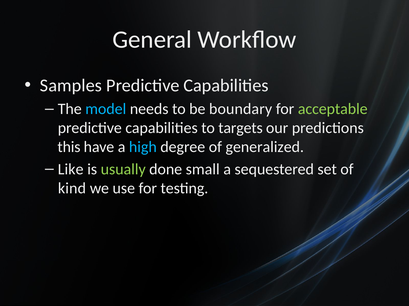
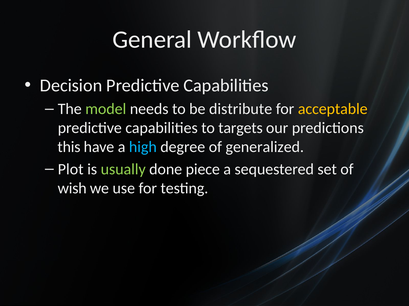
Samples: Samples -> Decision (71, 86)
model colour: light blue -> light green (106, 109)
boundary: boundary -> distribute (241, 109)
acceptable colour: light green -> yellow (333, 109)
Like: Like -> Plot (71, 170)
small: small -> piece (203, 170)
kind: kind -> wish (72, 189)
